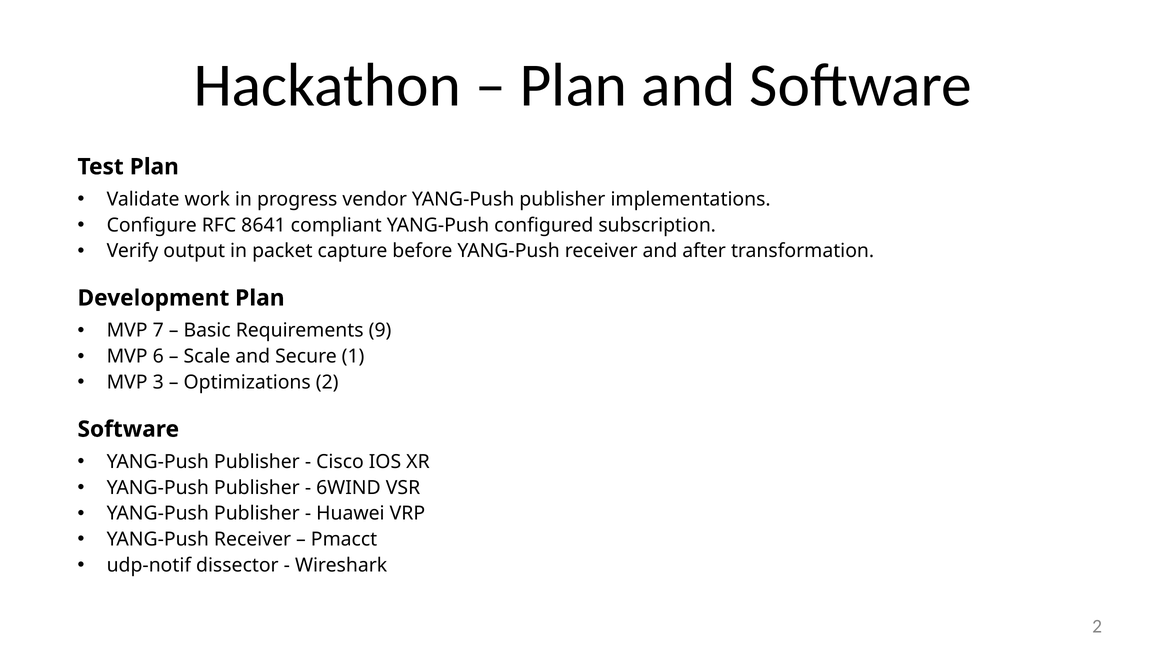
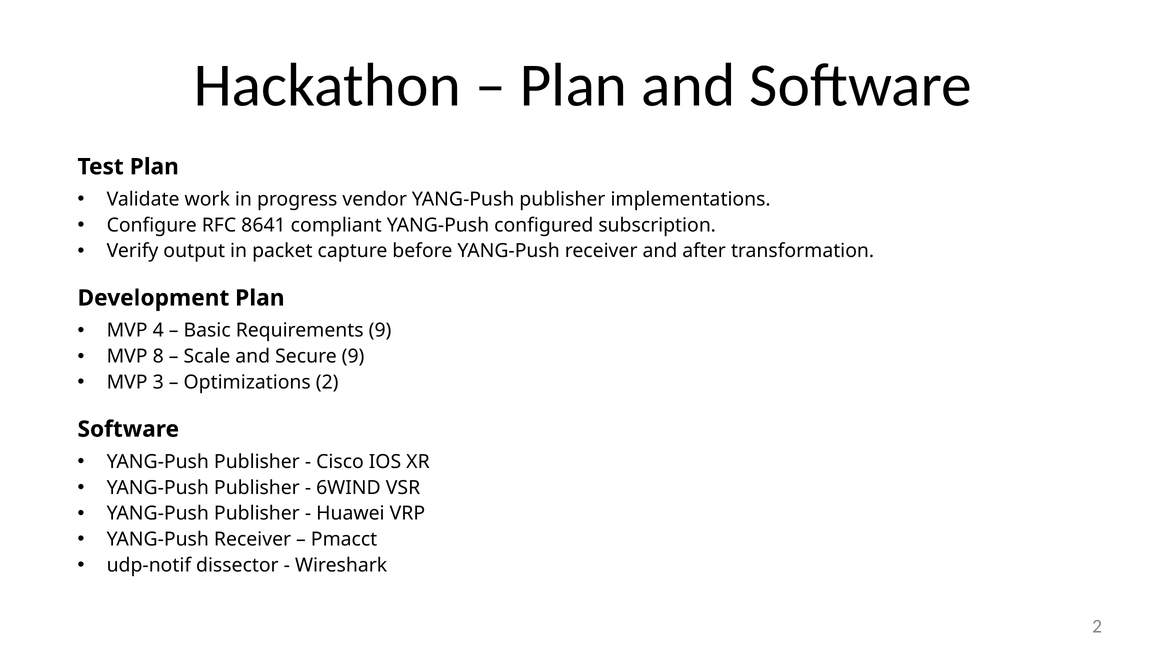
7: 7 -> 4 (158, 330)
6: 6 -> 8 (158, 356)
Secure 1: 1 -> 9 (353, 356)
